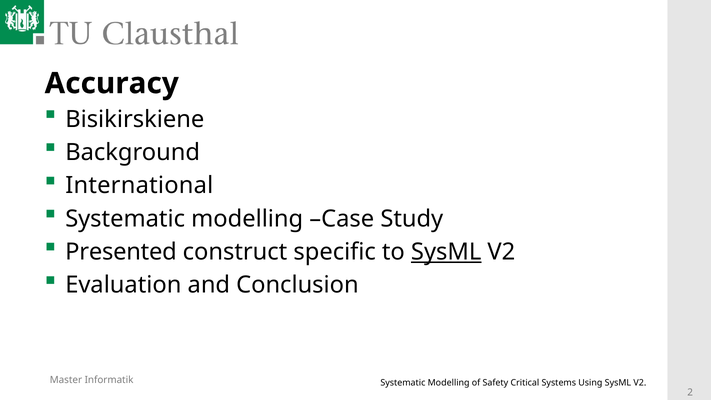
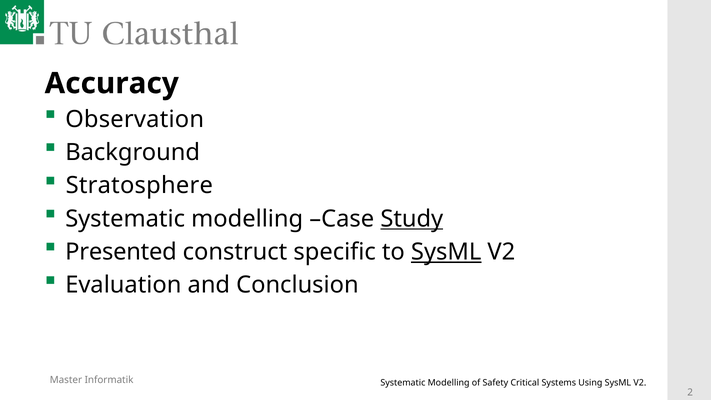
Bisikirskiene: Bisikirskiene -> Observation (135, 119)
International: International -> Stratosphere (139, 186)
Study underline: none -> present (412, 219)
